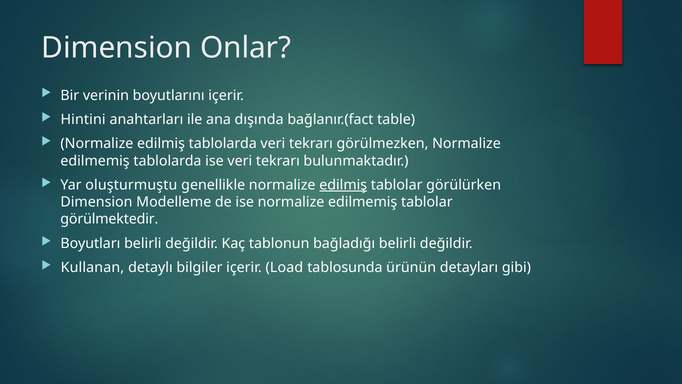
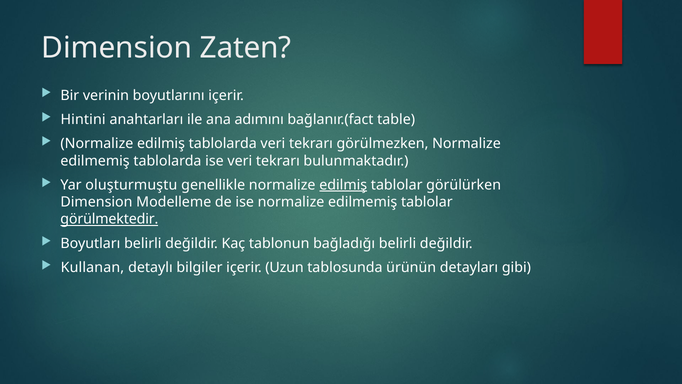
Onlar: Onlar -> Zaten (246, 48)
dışında: dışında -> adımını (259, 119)
görülmektedir underline: none -> present (109, 219)
Load: Load -> Uzun (285, 267)
